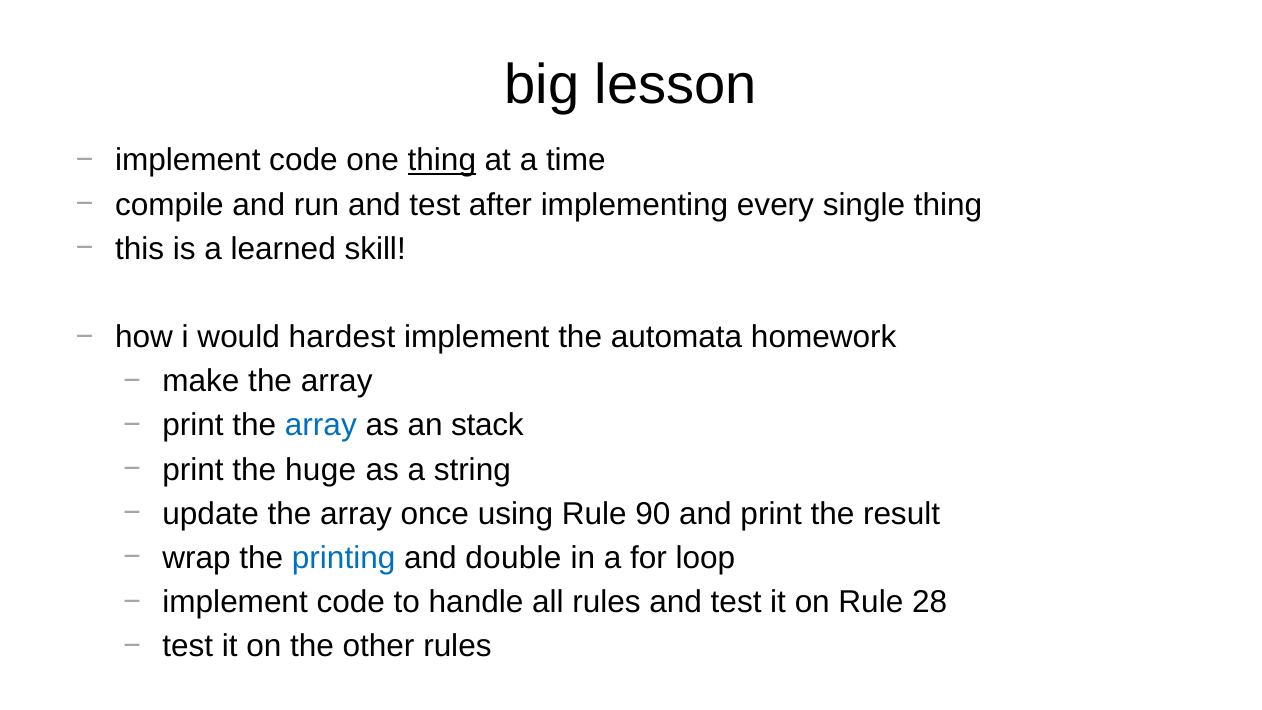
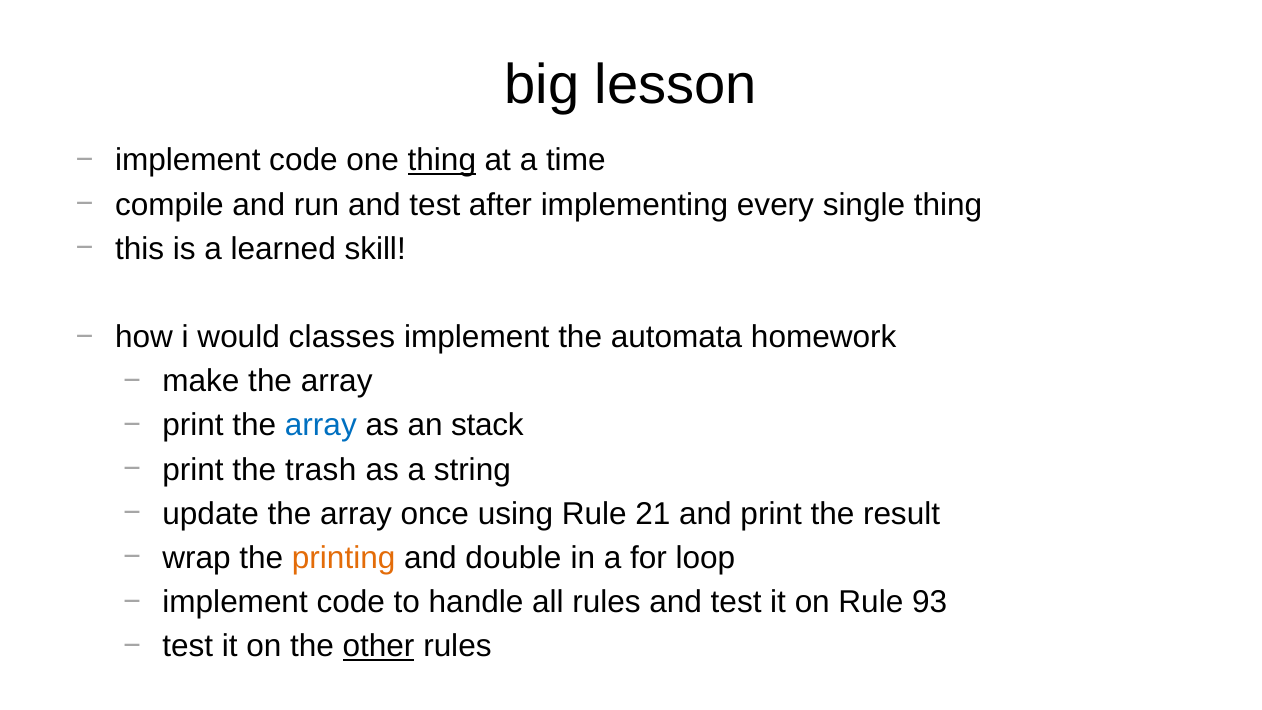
hardest: hardest -> classes (342, 337)
huge: huge -> trash (321, 470)
90: 90 -> 21 (653, 514)
printing colour: blue -> orange (344, 558)
28: 28 -> 93 (930, 602)
other underline: none -> present (379, 646)
